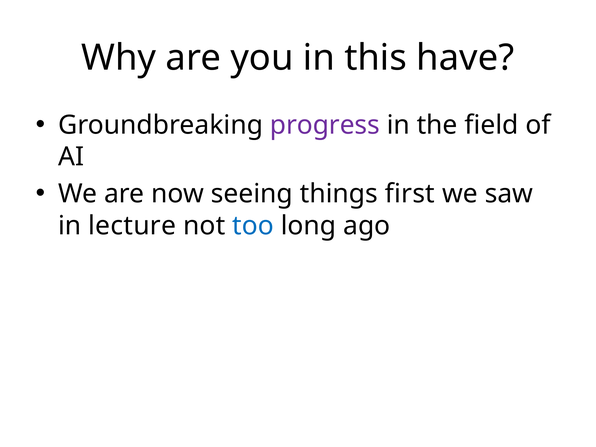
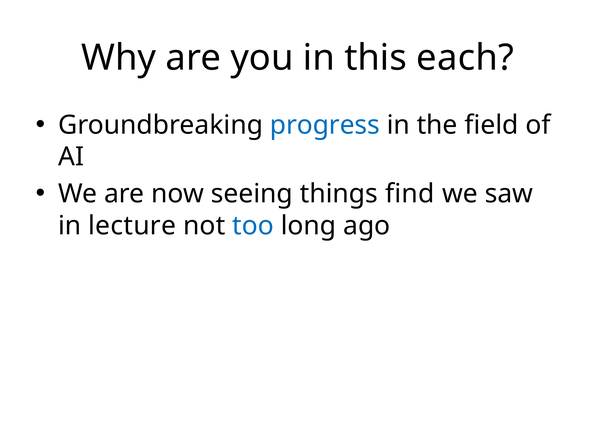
have: have -> each (465, 58)
progress colour: purple -> blue (325, 125)
first: first -> find (410, 194)
